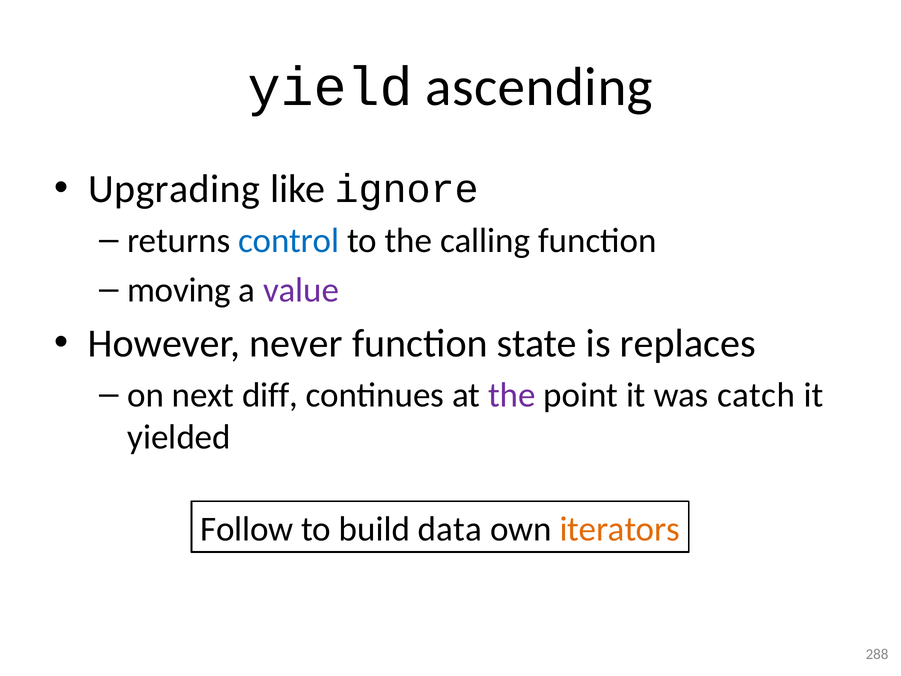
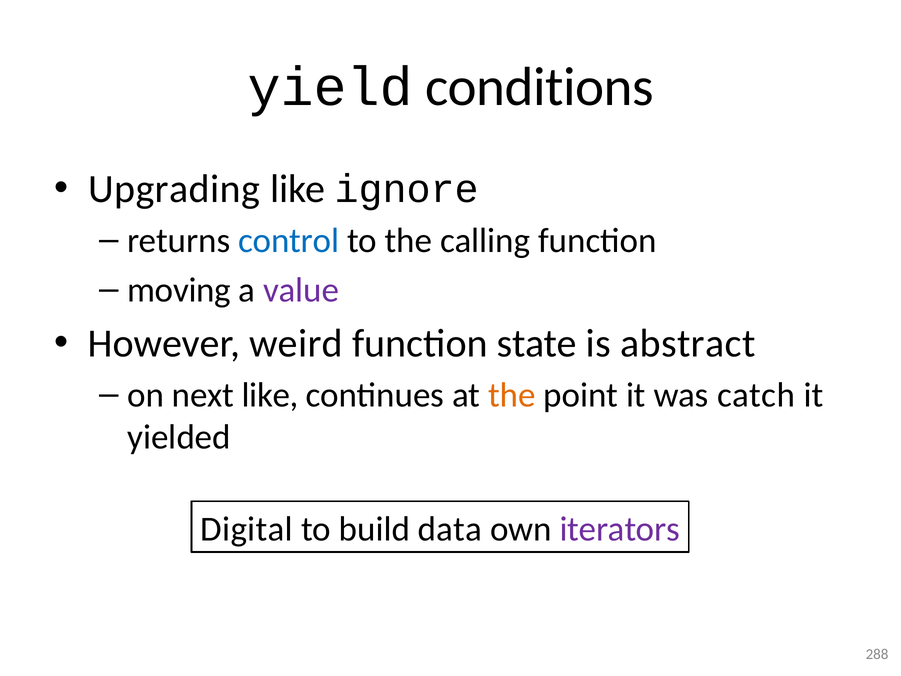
ascending: ascending -> conditions (540, 87)
never: never -> weird (296, 343)
replaces: replaces -> abstract (688, 343)
next diff: diff -> like (270, 395)
the colour: purple -> orange (512, 395)
Follow: Follow -> Digital (247, 529)
iterators colour: orange -> purple (620, 529)
